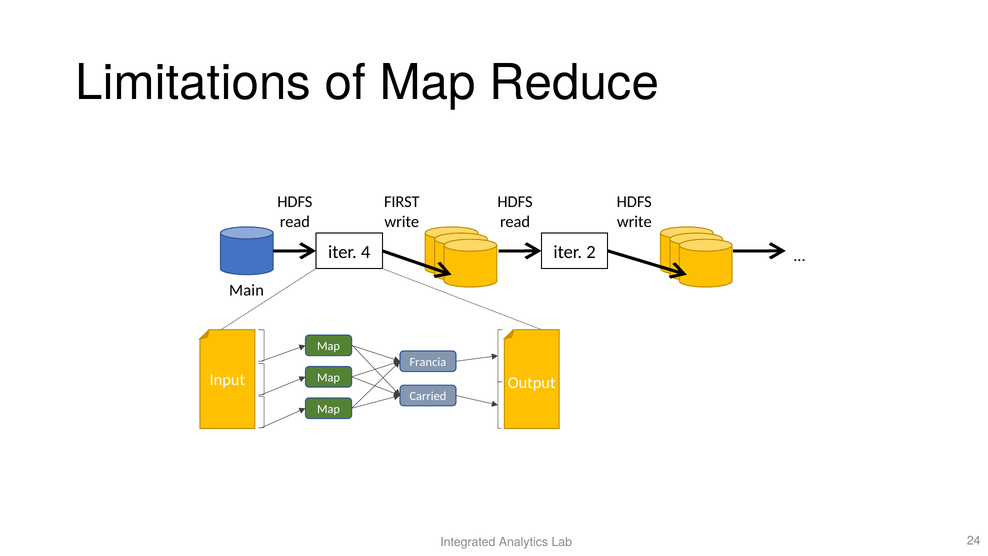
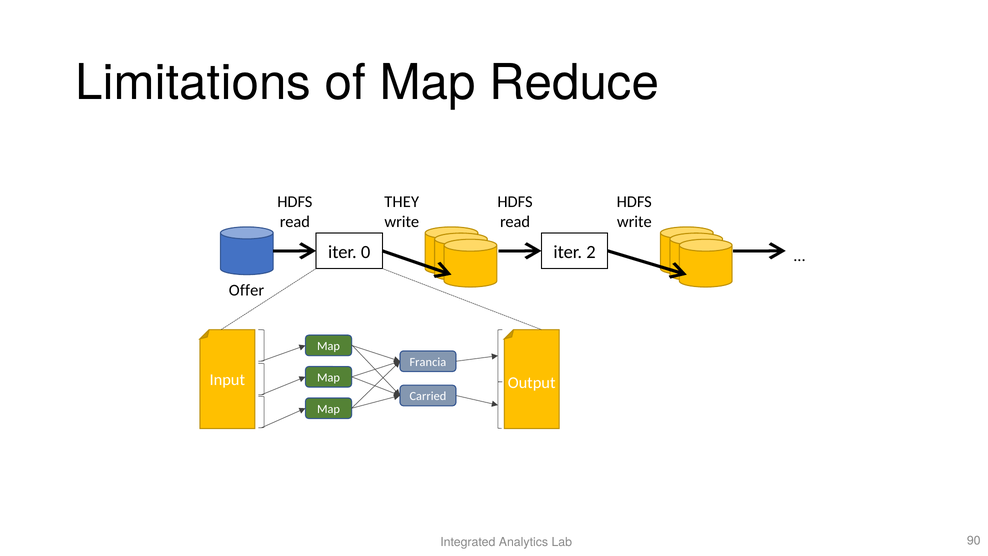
FIRST: FIRST -> THEY (402, 202)
4: 4 -> 0 (366, 252)
Main: Main -> Offer (247, 290)
24: 24 -> 90 (974, 540)
